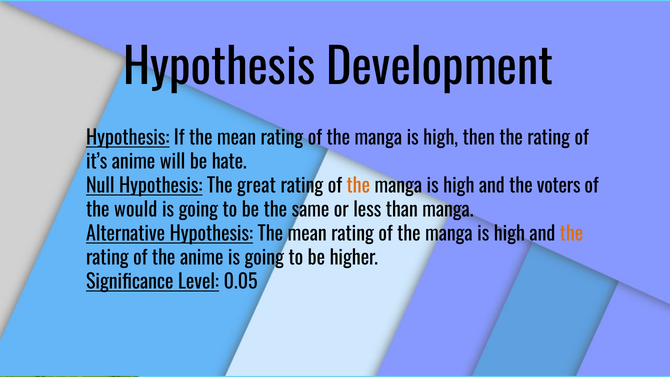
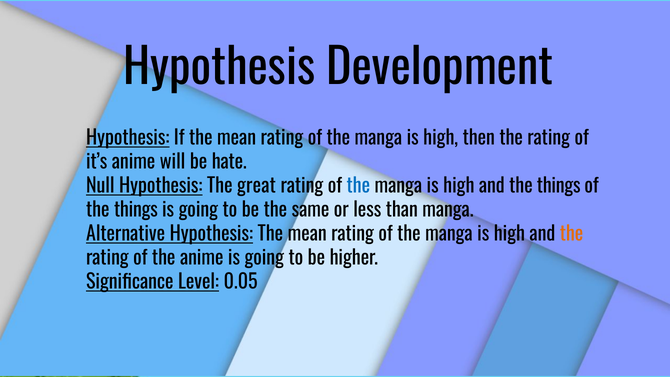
the colour: orange -> blue (358, 186)
and the voters: voters -> things (559, 186)
would: would -> things (136, 210)
